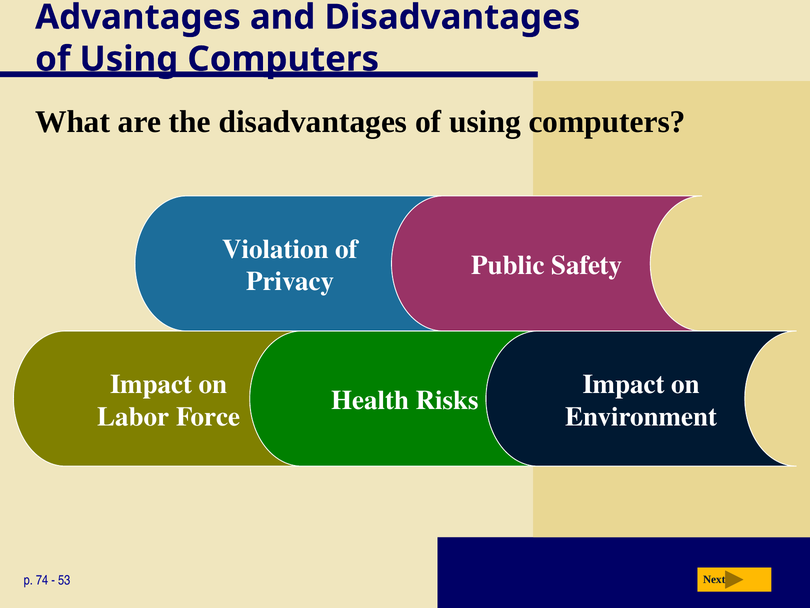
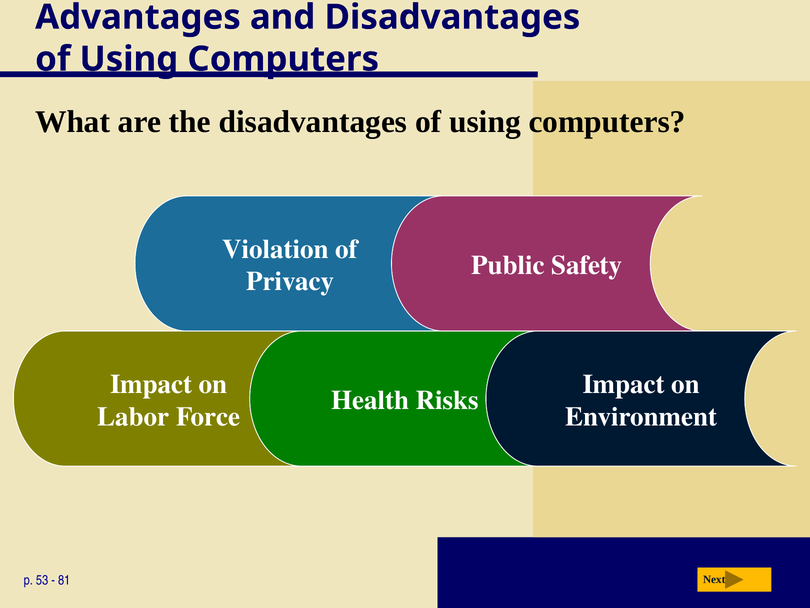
74: 74 -> 53 (42, 580)
53: 53 -> 81 (64, 580)
